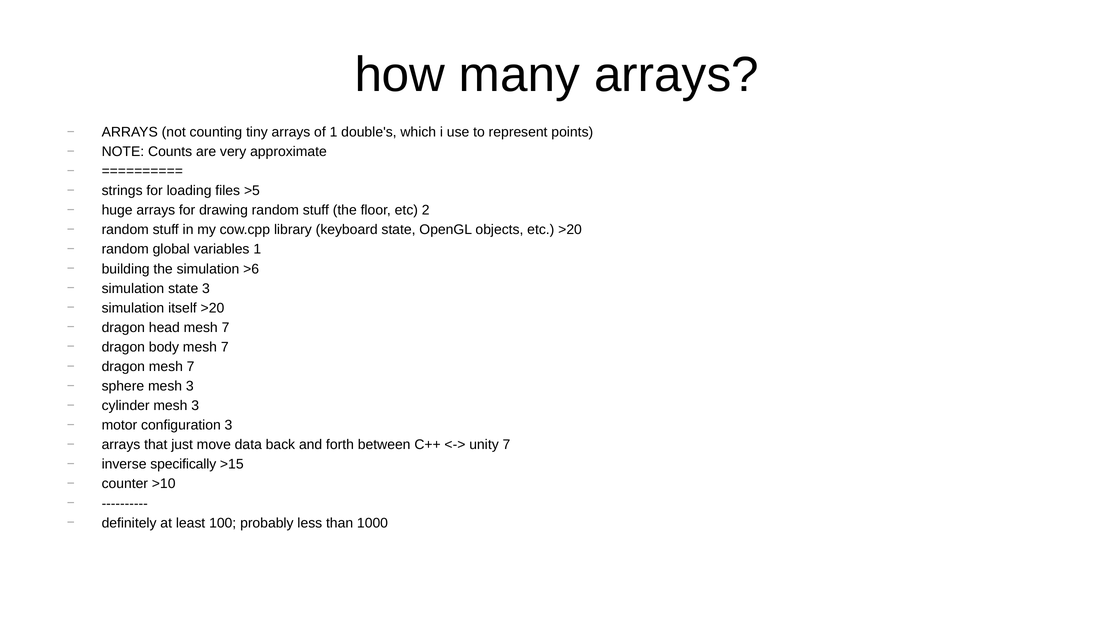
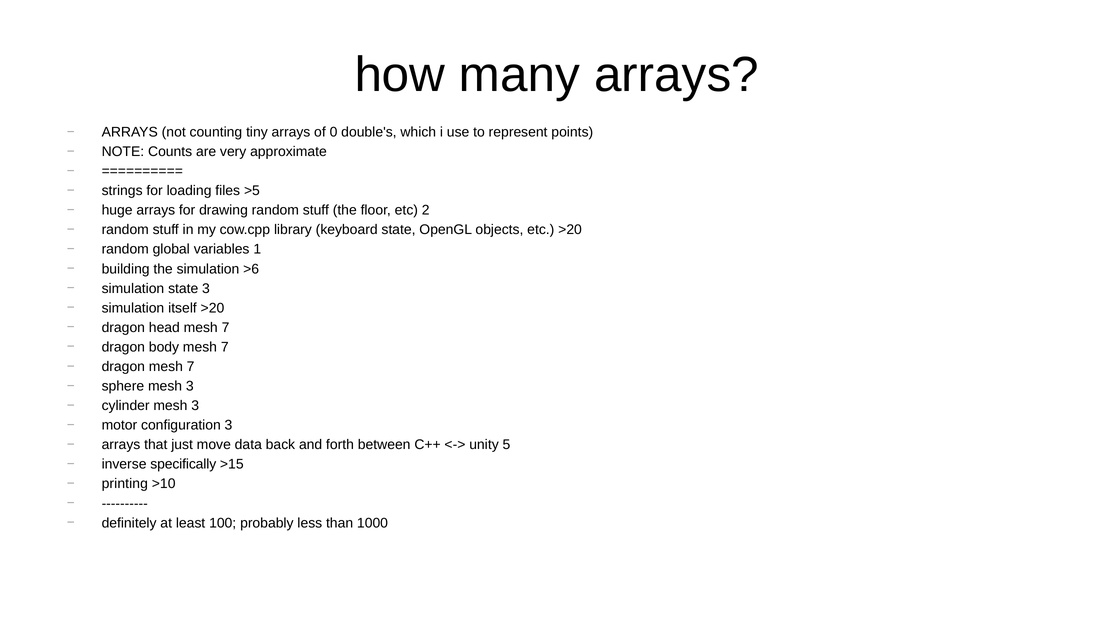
of 1: 1 -> 0 (334, 132)
unity 7: 7 -> 5 (506, 445)
counter: counter -> printing (125, 484)
